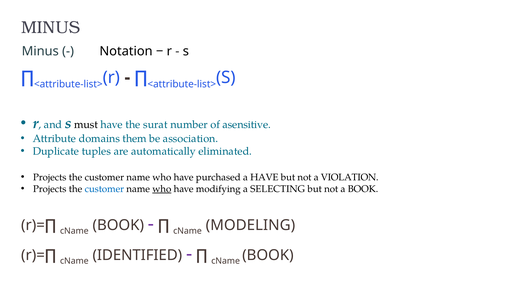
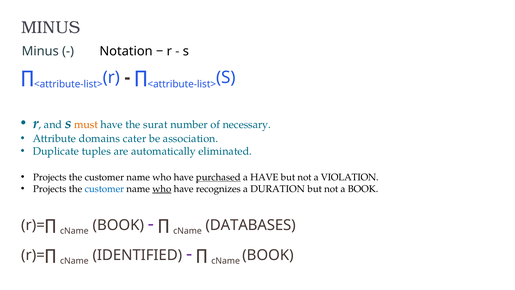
must colour: black -> orange (86, 125)
asensitive: asensitive -> necessary (247, 125)
them: them -> cater (135, 138)
purchased underline: none -> present (218, 177)
modifying: modifying -> recognizes (218, 189)
SELECTING: SELECTING -> DURATION (278, 189)
MODELING: MODELING -> DATABASES (251, 225)
